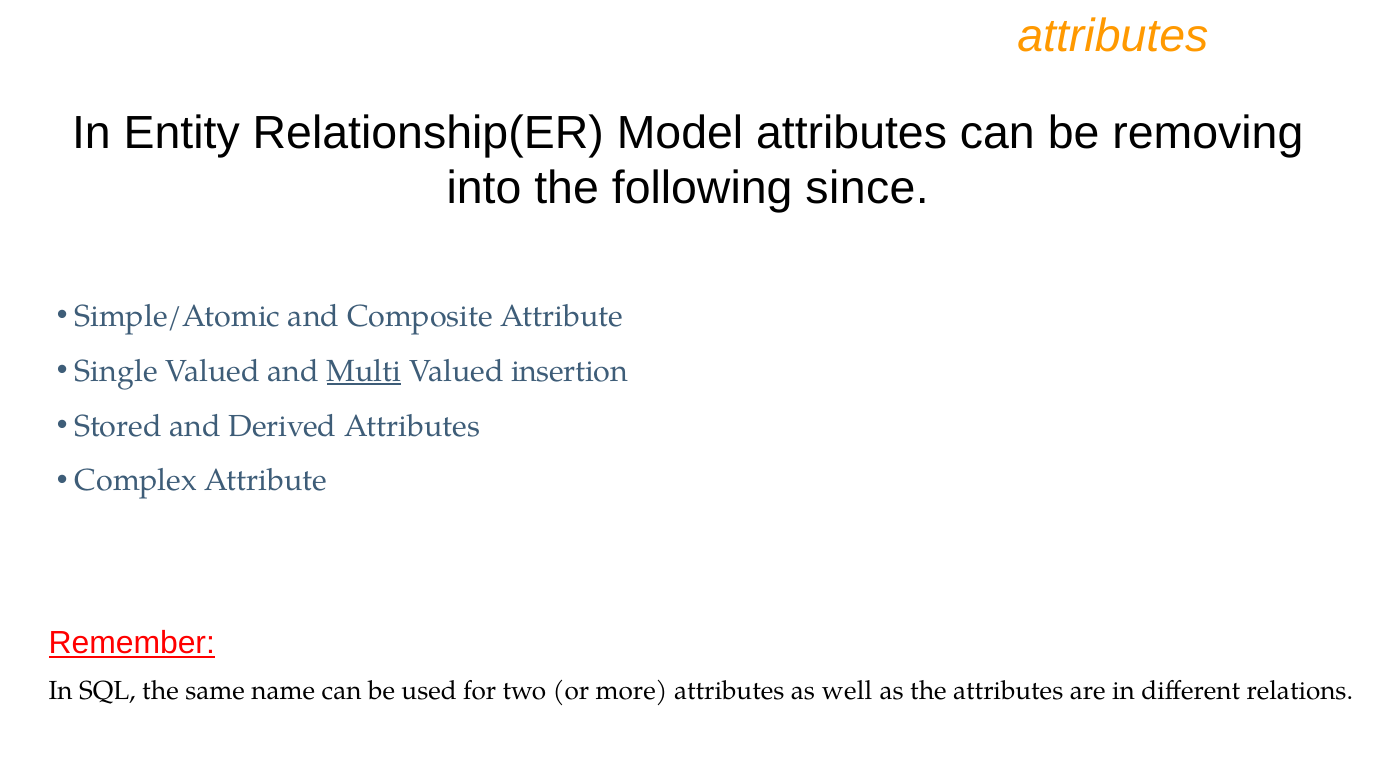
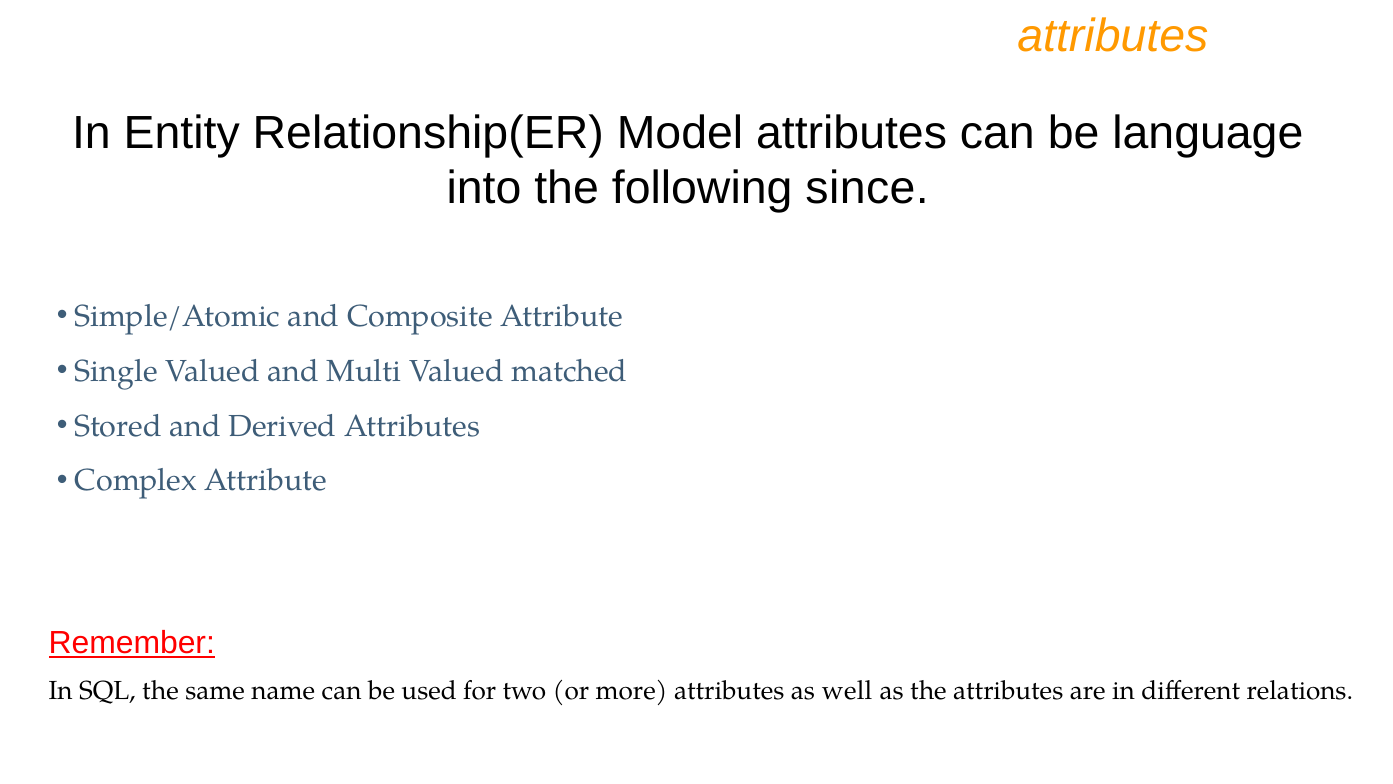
removing: removing -> language (1208, 133)
Multi underline: present -> none (364, 371)
insertion: insertion -> matched (569, 371)
